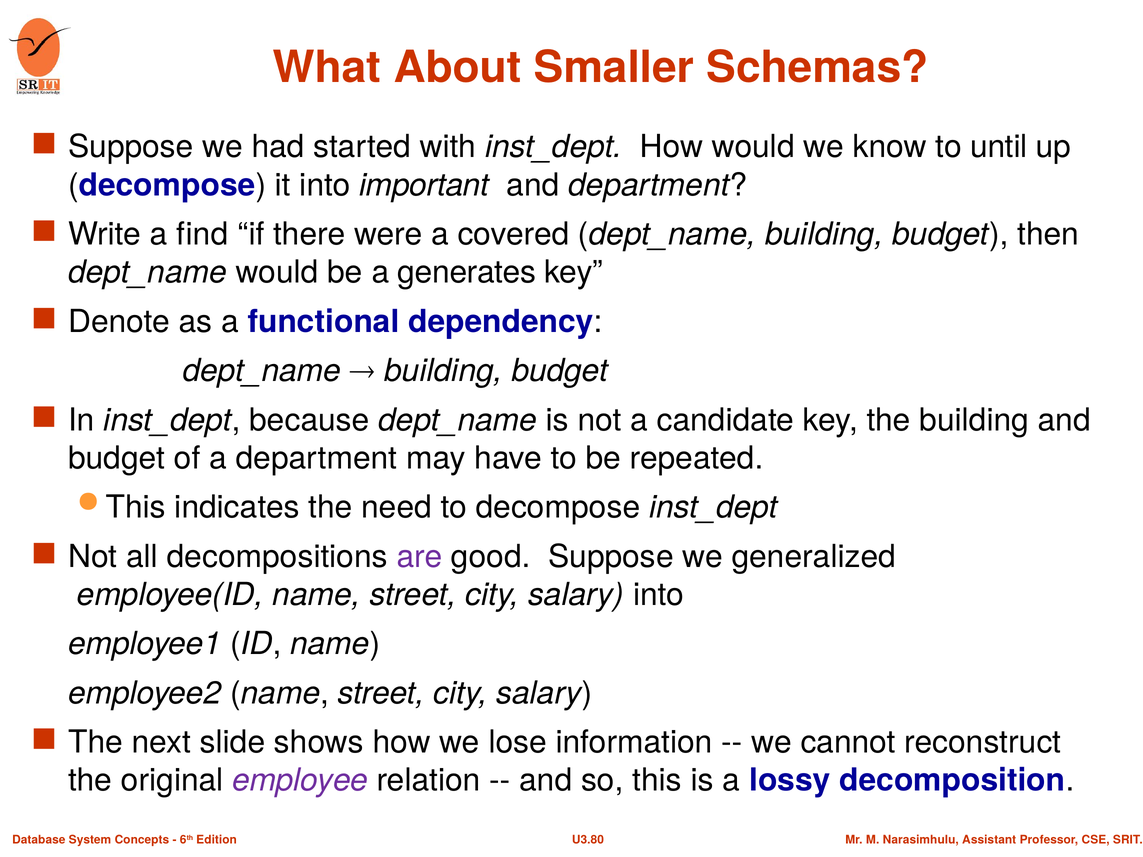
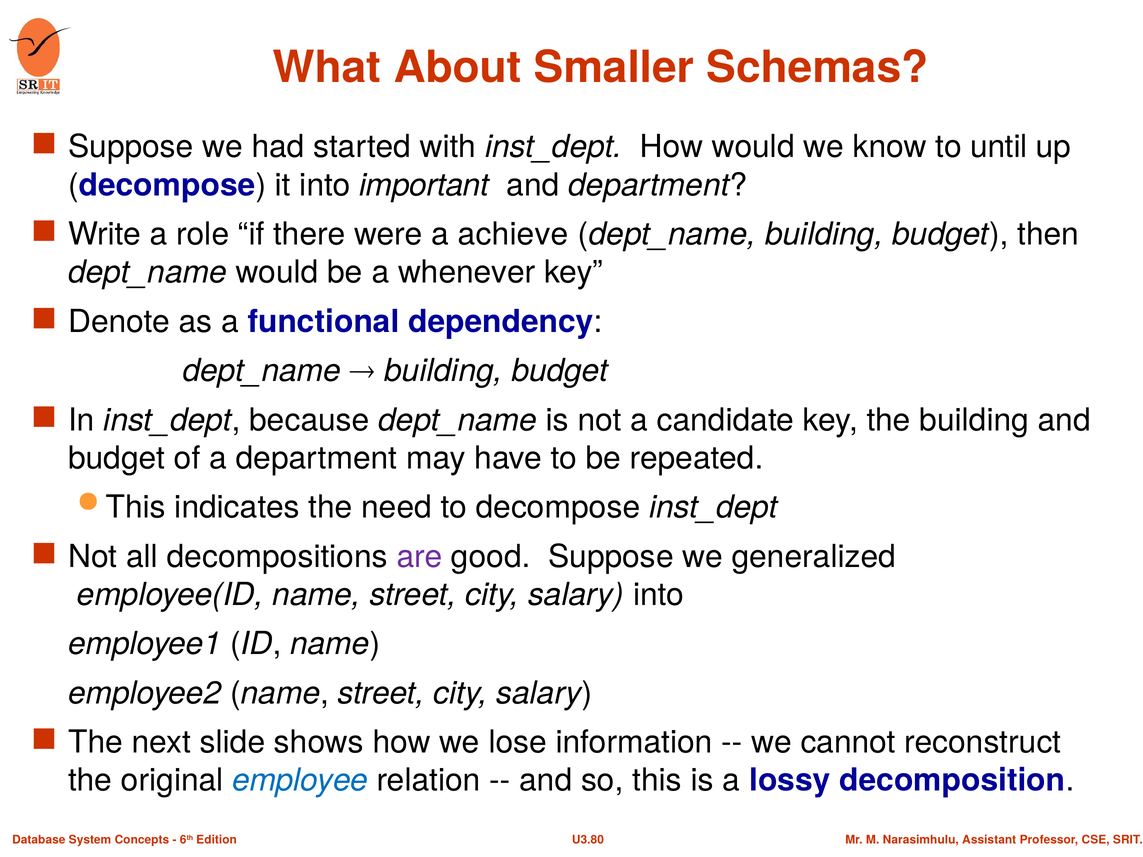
find: find -> role (203, 234)
covered: covered -> achieve (513, 234)
generates: generates -> whenever (467, 272)
employee colour: purple -> blue (300, 781)
